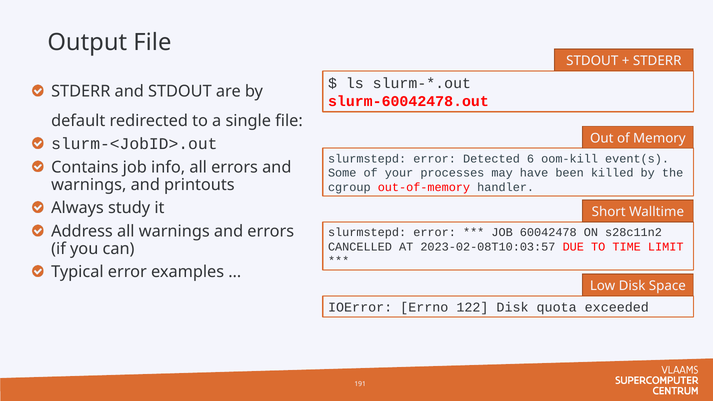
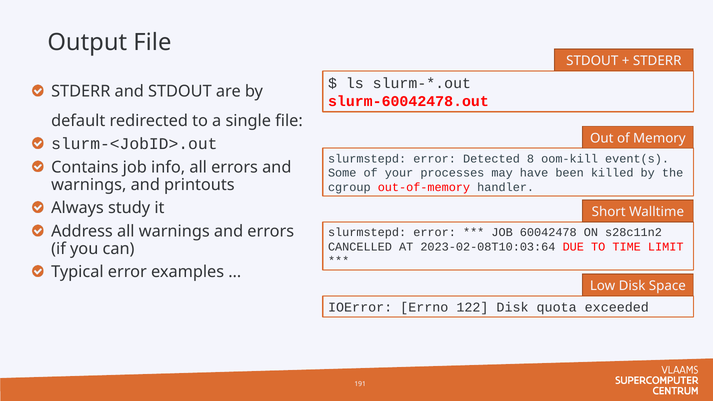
6: 6 -> 8 (531, 159)
2023-02-08T10:03:57: 2023-02-08T10:03:57 -> 2023-02-08T10:03:64 (488, 247)
